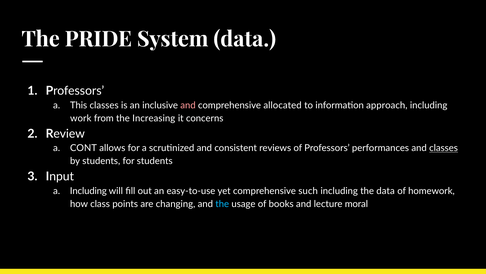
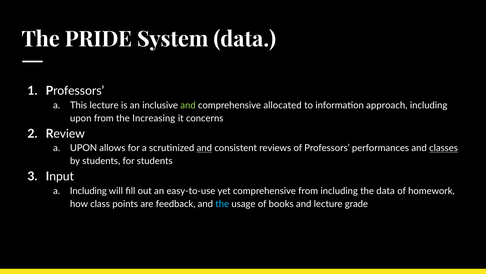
This classes: classes -> lecture (104, 105)
and colour: pink -> light green (188, 105)
work: work -> upon (81, 118)
a CONT: CONT -> UPON (84, 148)
and underline: none -> present (204, 148)
comprehensive such: such -> from (308, 191)
changing: changing -> feedback (176, 204)
moral: moral -> grade (356, 204)
